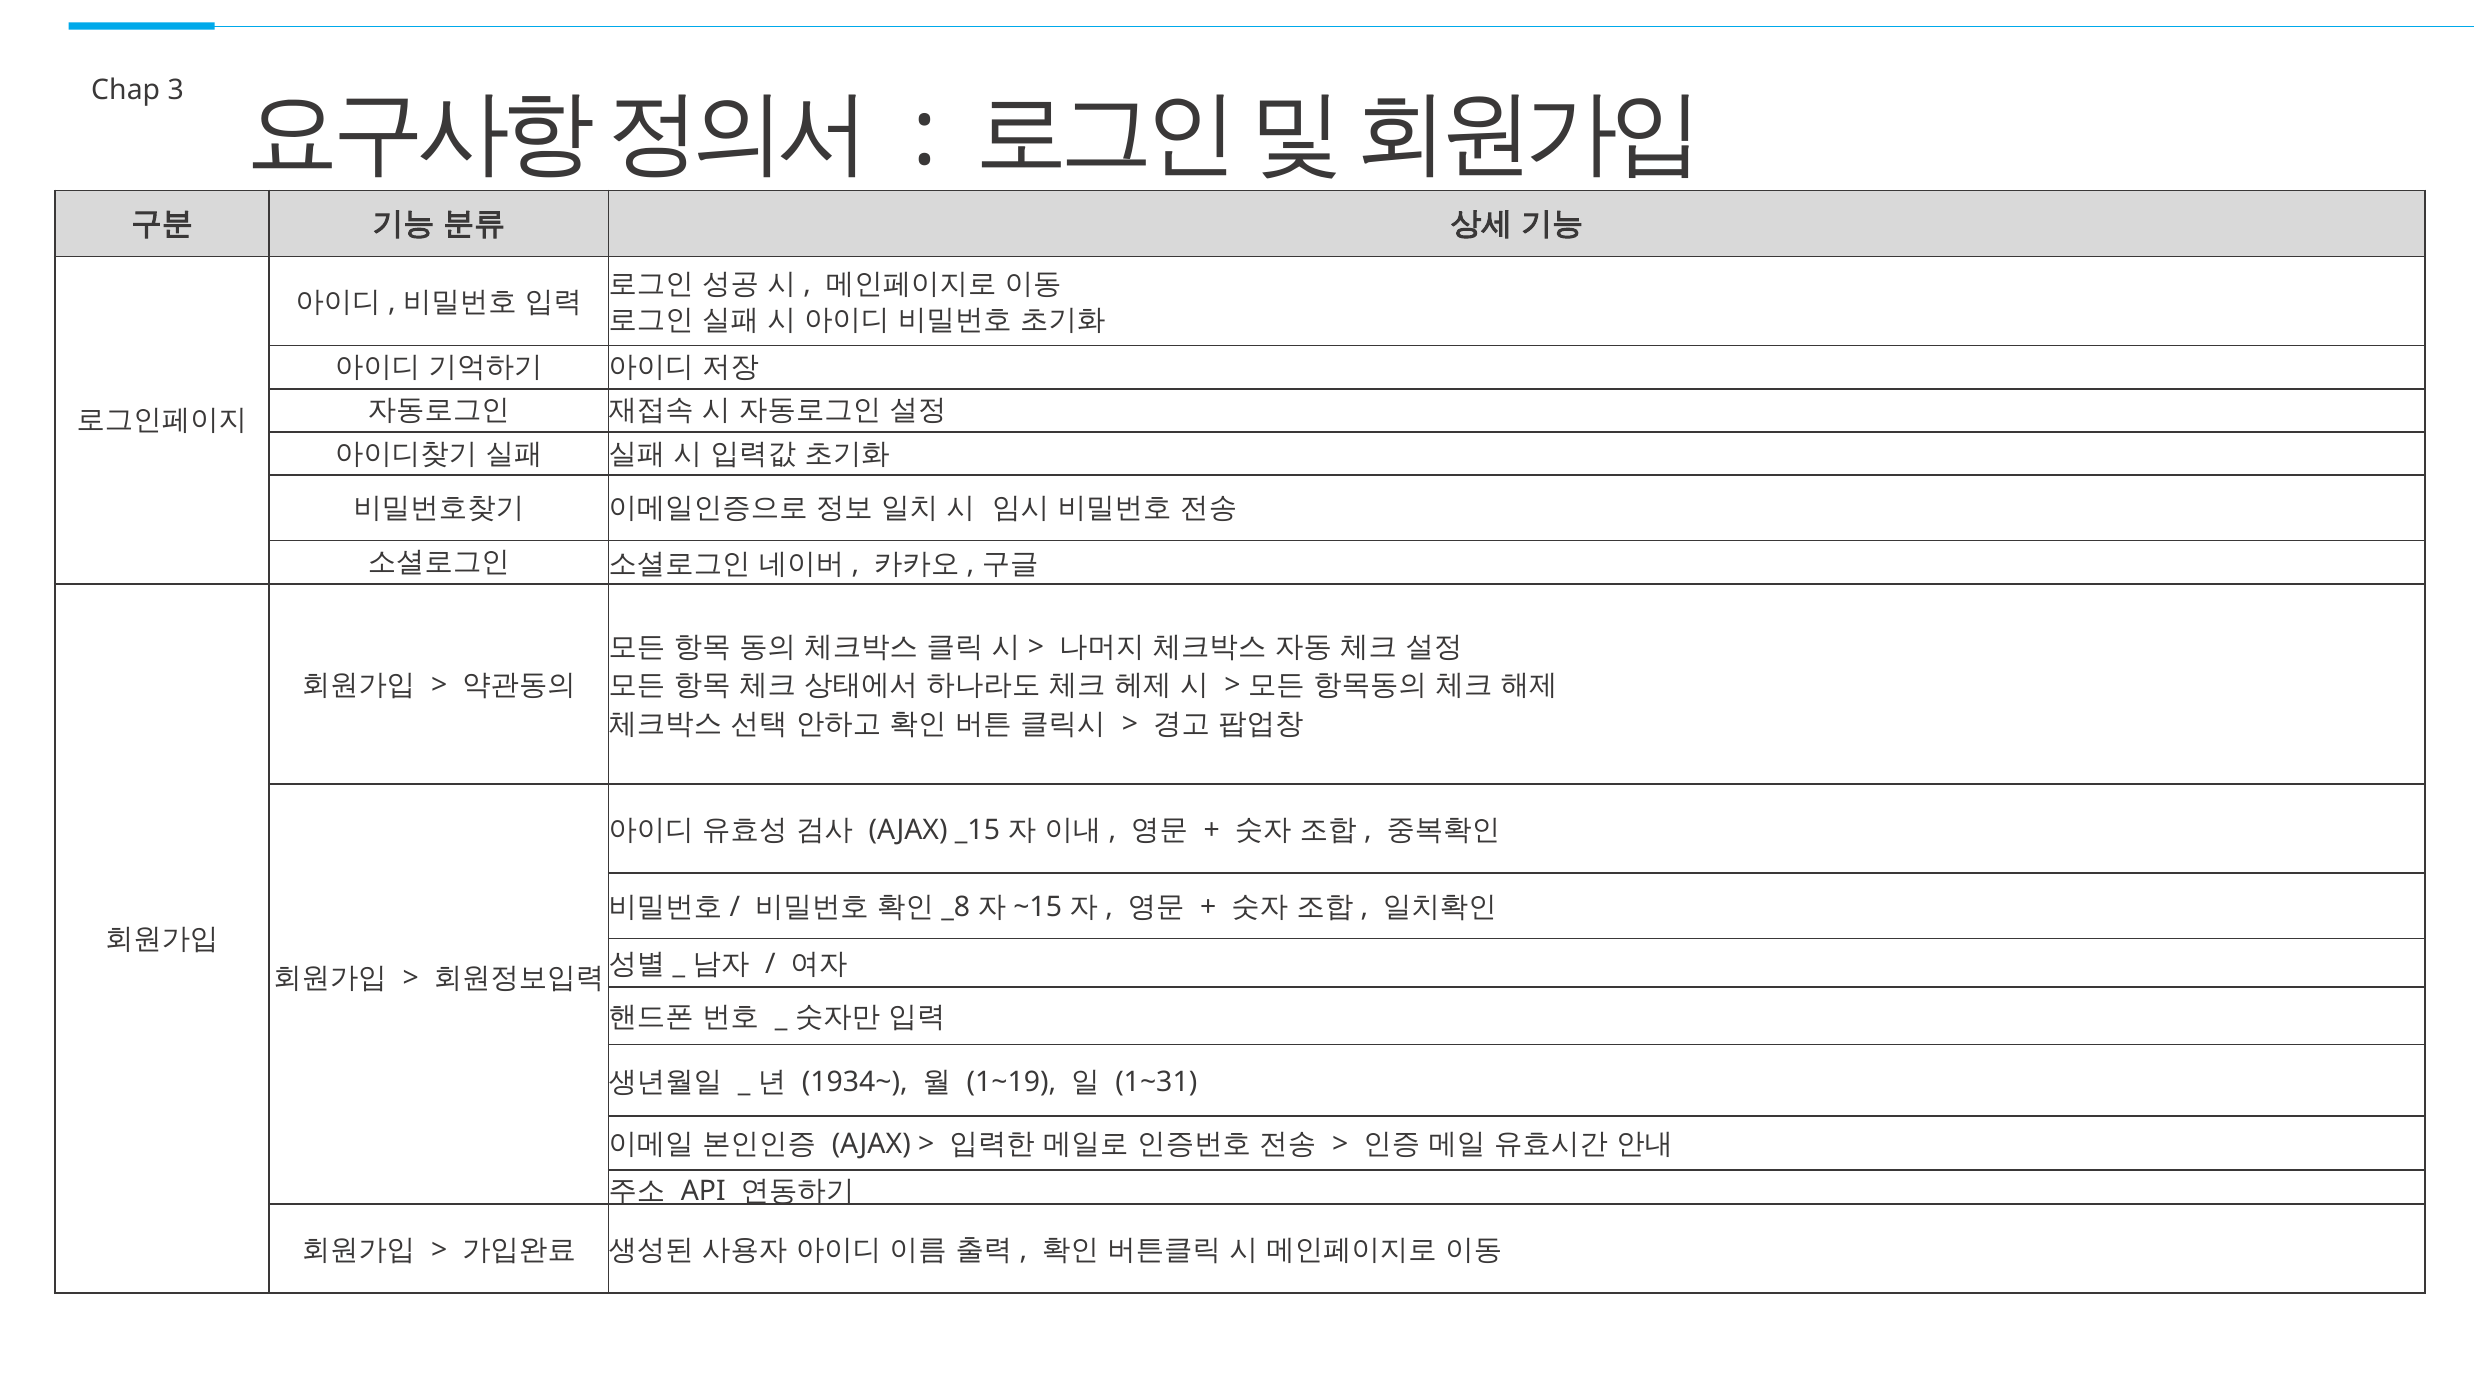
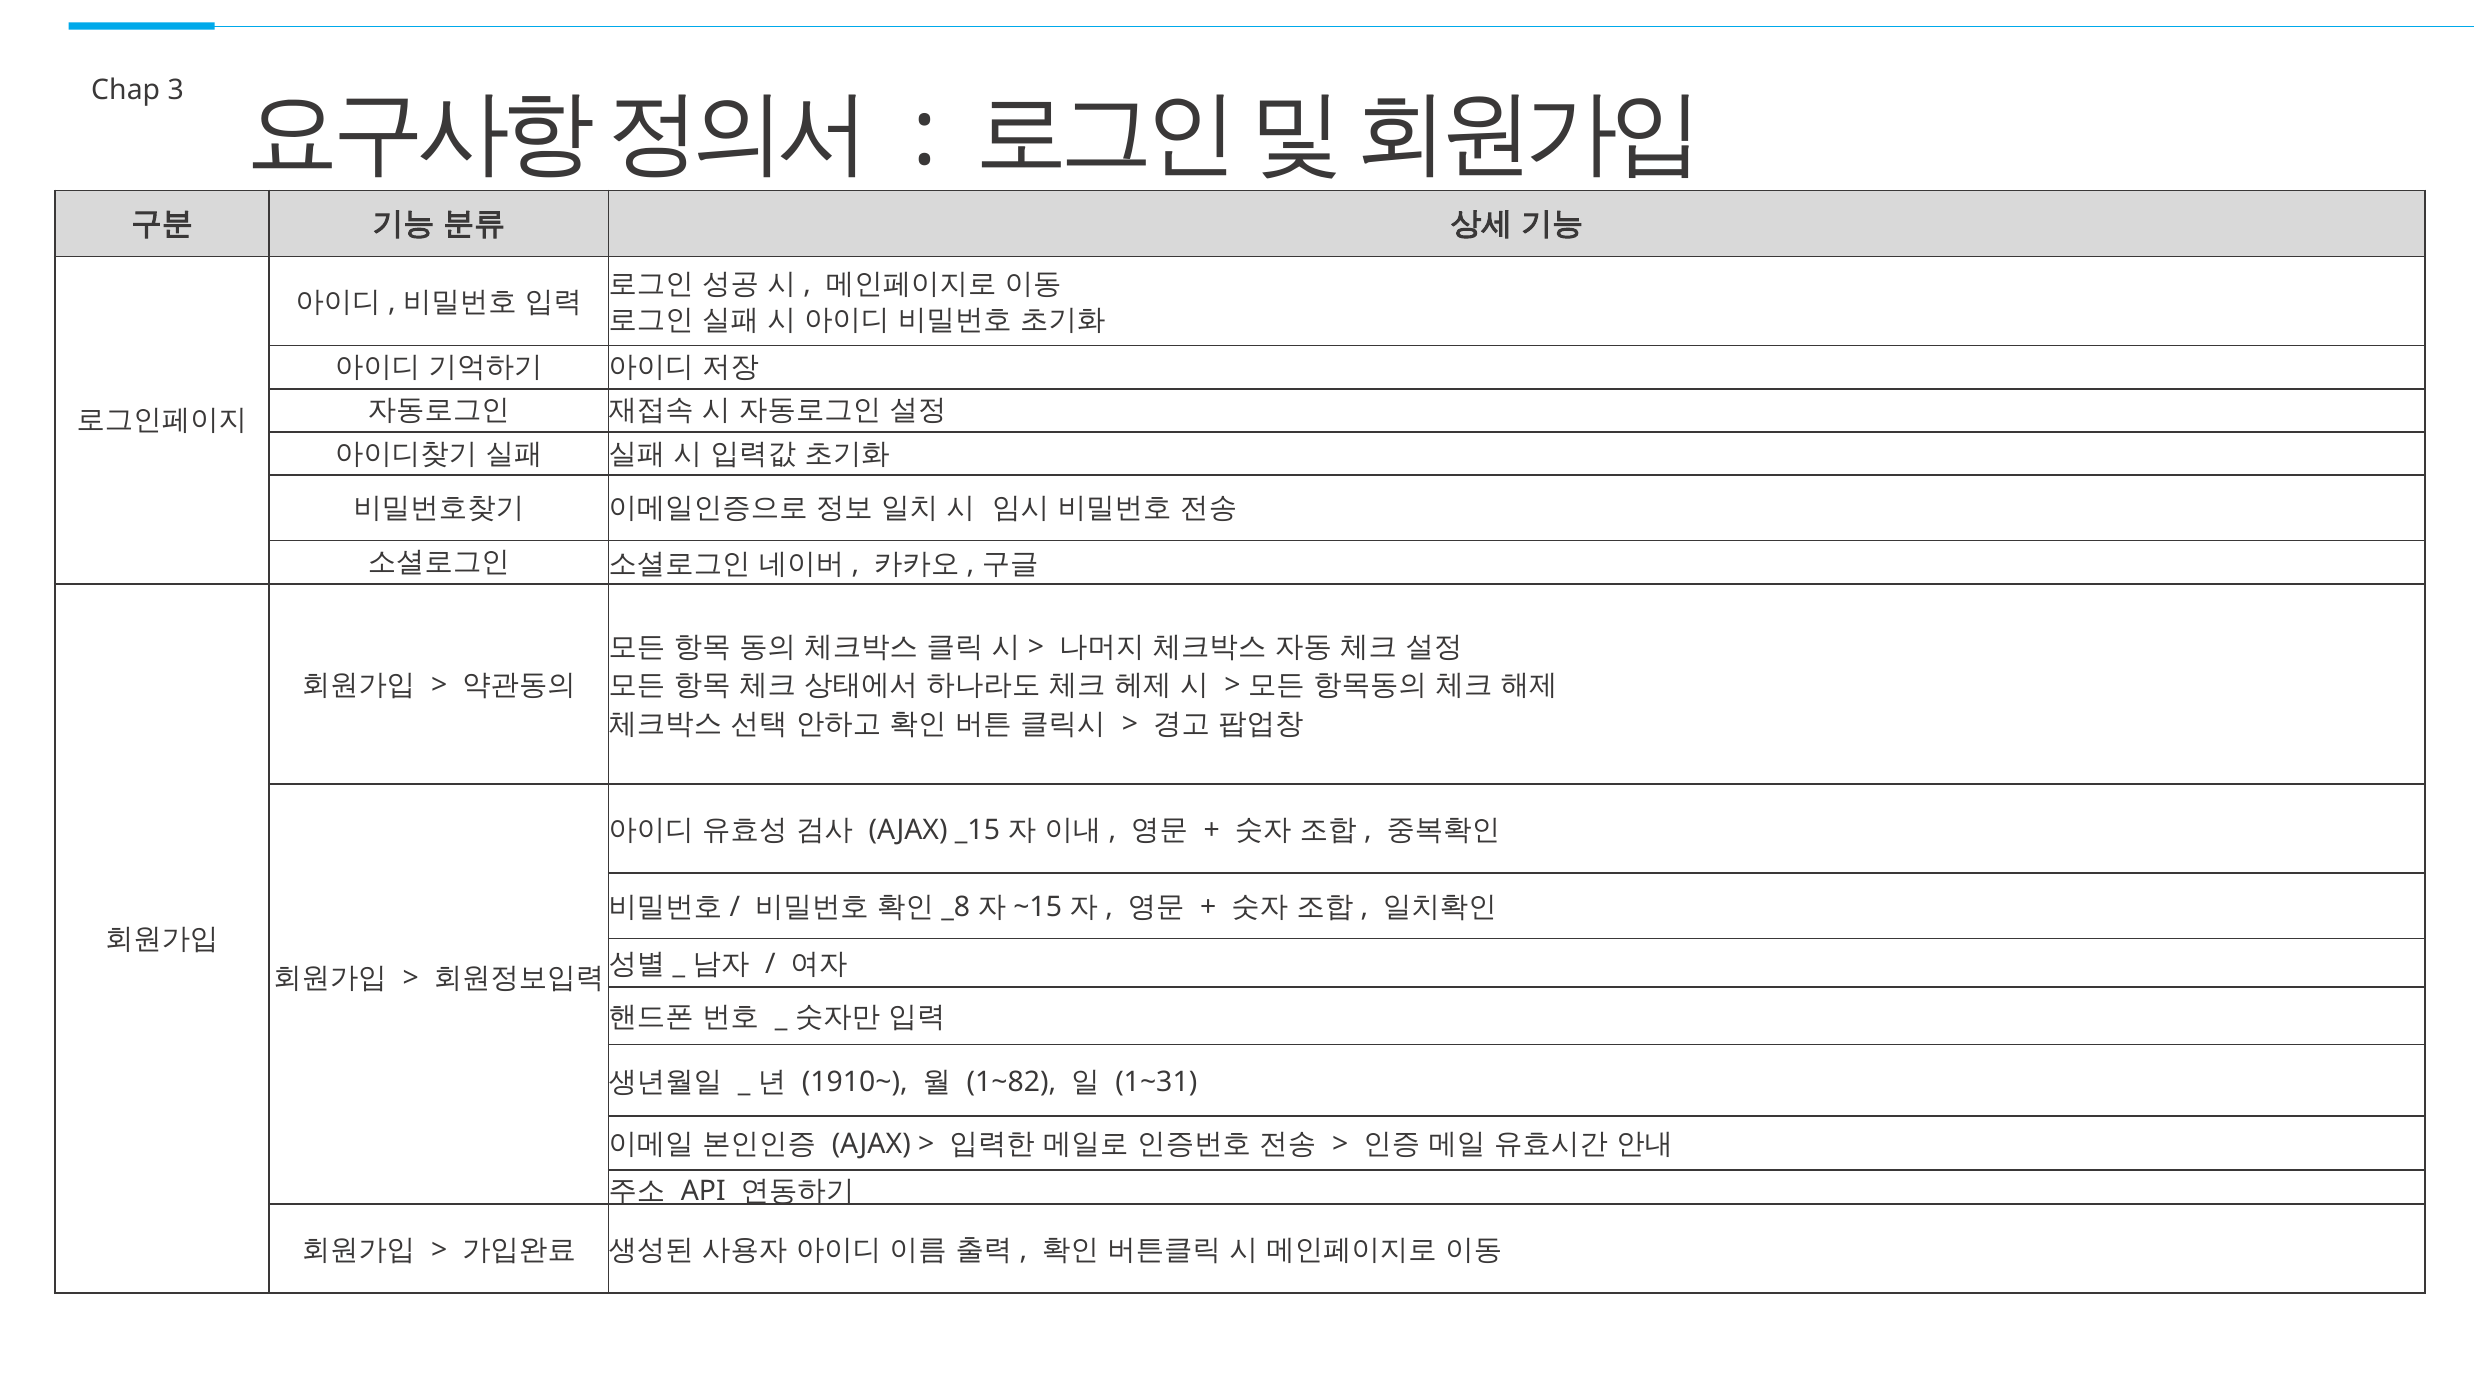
1934~: 1934~ -> 1910~ (855, 1082)
1~19: 1~19 -> 1~82 (1011, 1082)
